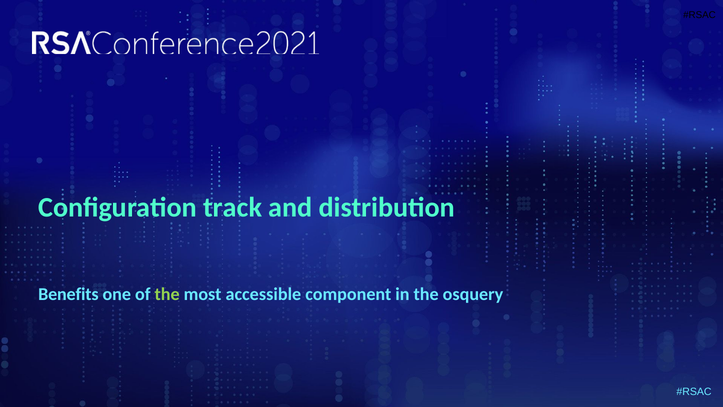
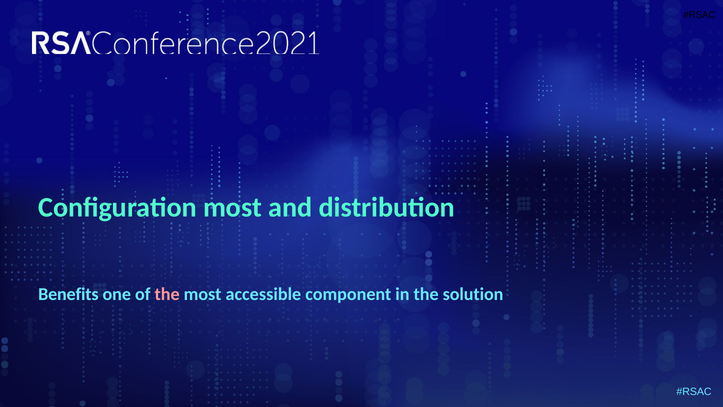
Configuration track: track -> most (233, 207)
the colour: light green -> pink (167, 294)
osquery: osquery -> solution (473, 294)
